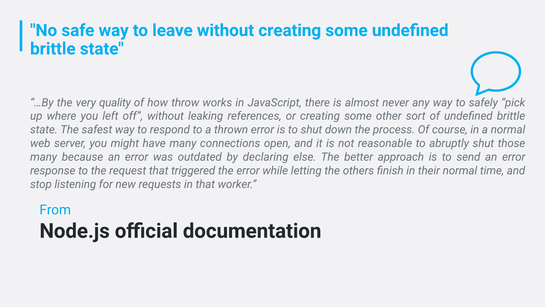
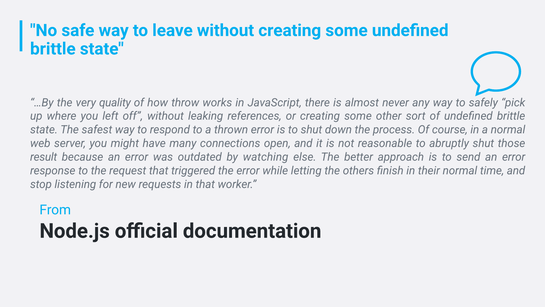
many: many -> result (44, 157)
declaring: declaring -> watching (266, 157)
